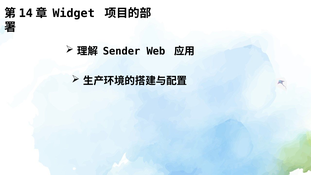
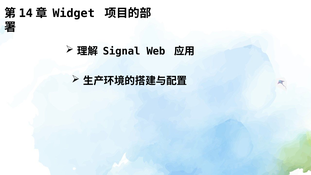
Sender: Sender -> Signal (122, 51)
